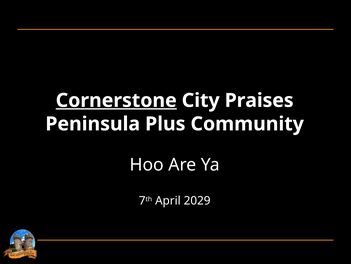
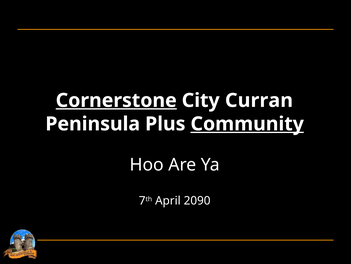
Praises: Praises -> Curran (259, 100)
Community underline: none -> present (247, 124)
2029: 2029 -> 2090 (197, 200)
